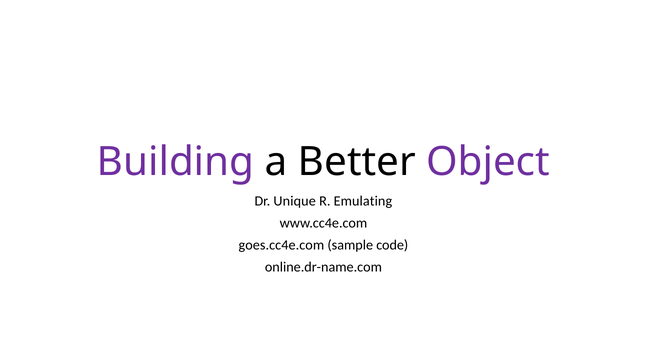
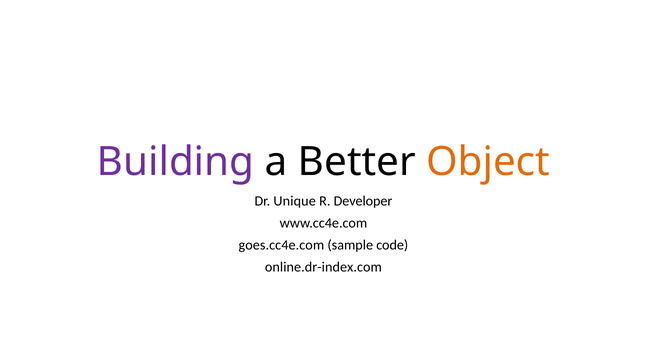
Object colour: purple -> orange (488, 162)
Emulating: Emulating -> Developer (363, 201)
online.dr-name.com: online.dr-name.com -> online.dr-index.com (323, 267)
